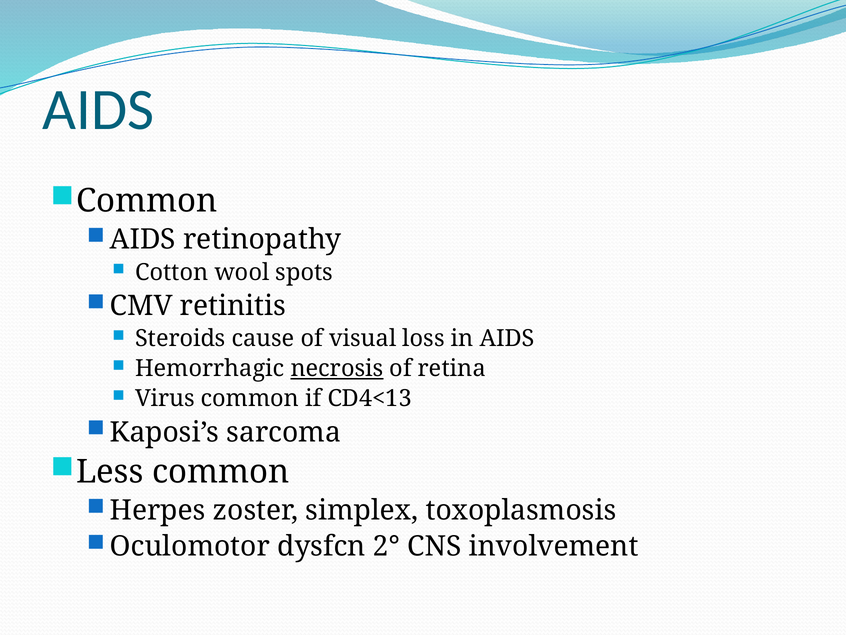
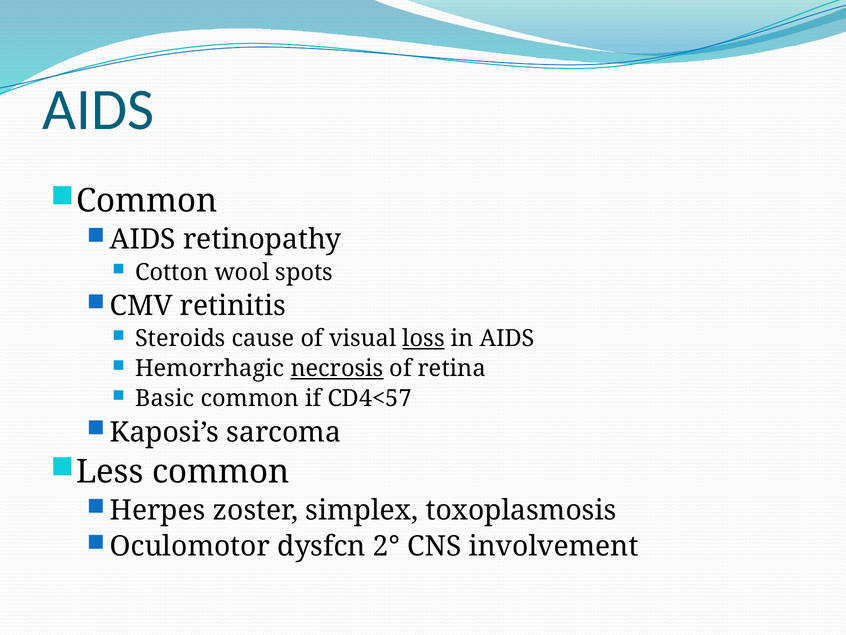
loss underline: none -> present (424, 338)
Virus: Virus -> Basic (165, 398)
CD4<13: CD4<13 -> CD4<57 (370, 398)
